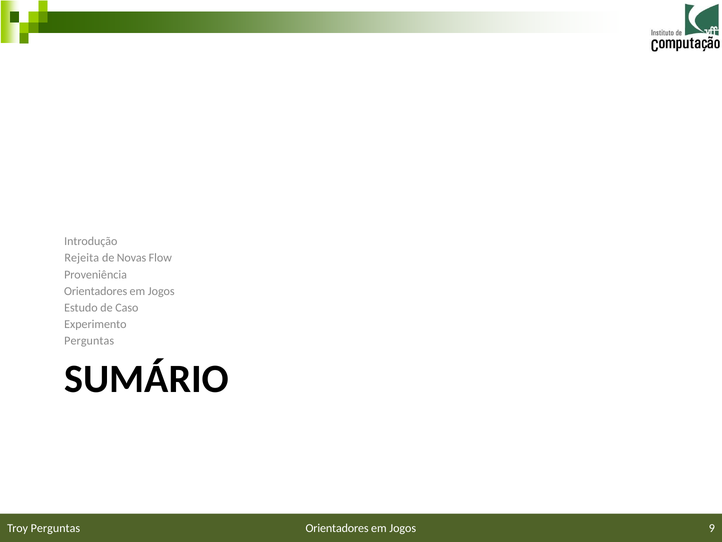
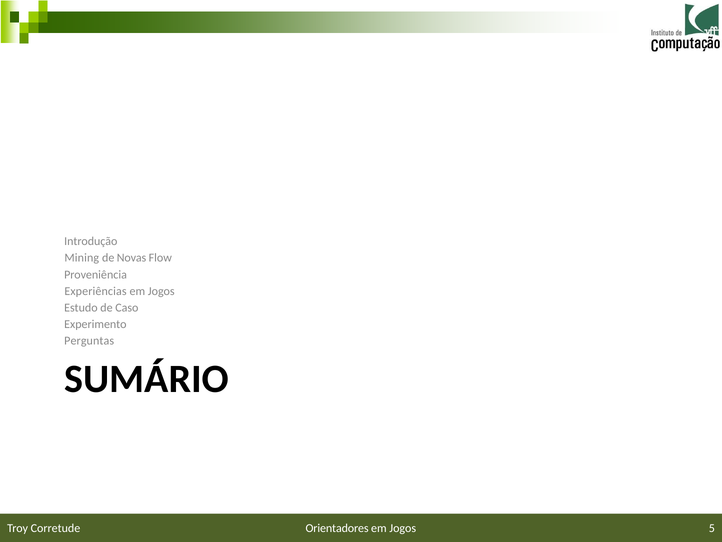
Rejeita: Rejeita -> Mining (82, 258)
Orientadores: Orientadores -> Experiências (96, 291)
9: 9 -> 5 (712, 528)
Troy Perguntas: Perguntas -> Corretude (55, 528)
